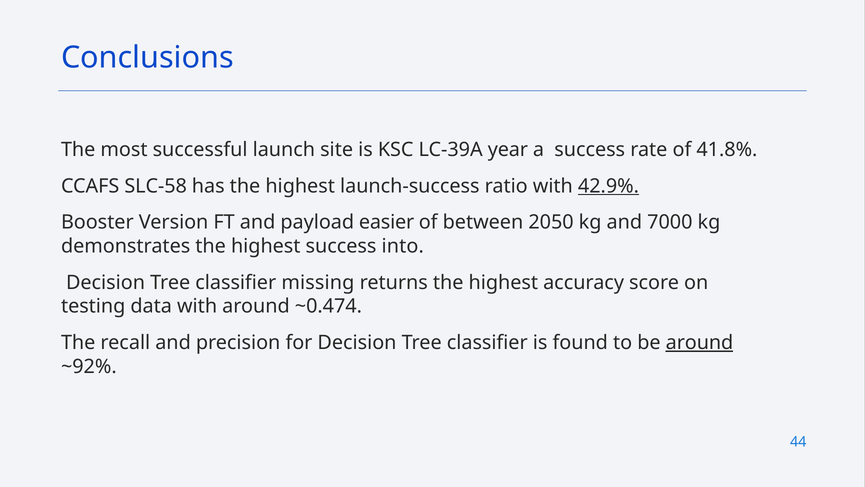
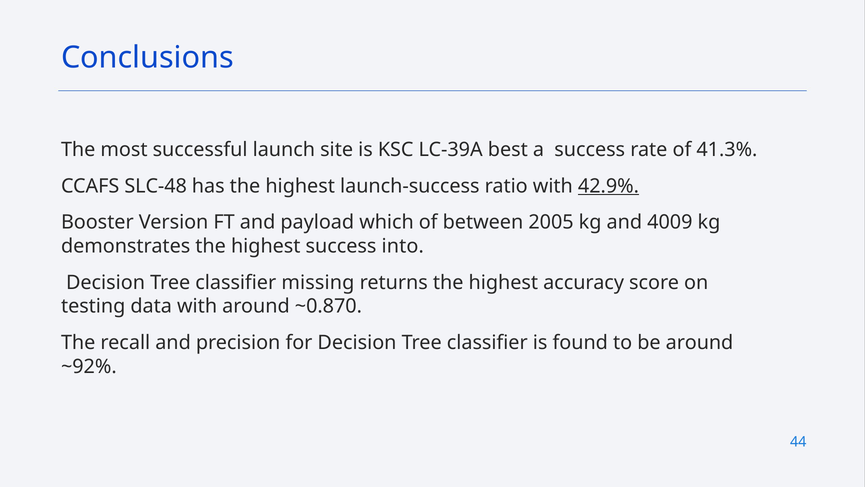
year: year -> best (508, 149)
41.8%: 41.8% -> 41.3% (727, 149)
SLC-58: SLC-58 -> SLC-48 (156, 186)
easier: easier -> which (387, 222)
2050: 2050 -> 2005 (551, 222)
7000: 7000 -> 4009 (670, 222)
~0.474: ~0.474 -> ~0.870 (328, 306)
around underline: present -> none (699, 342)
